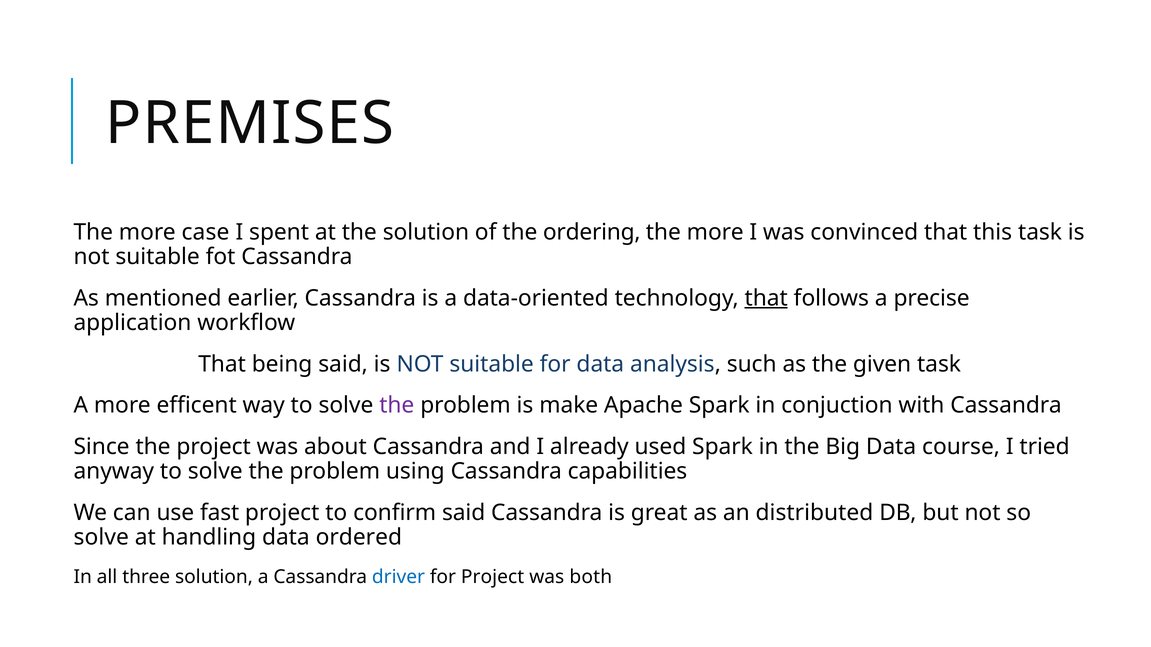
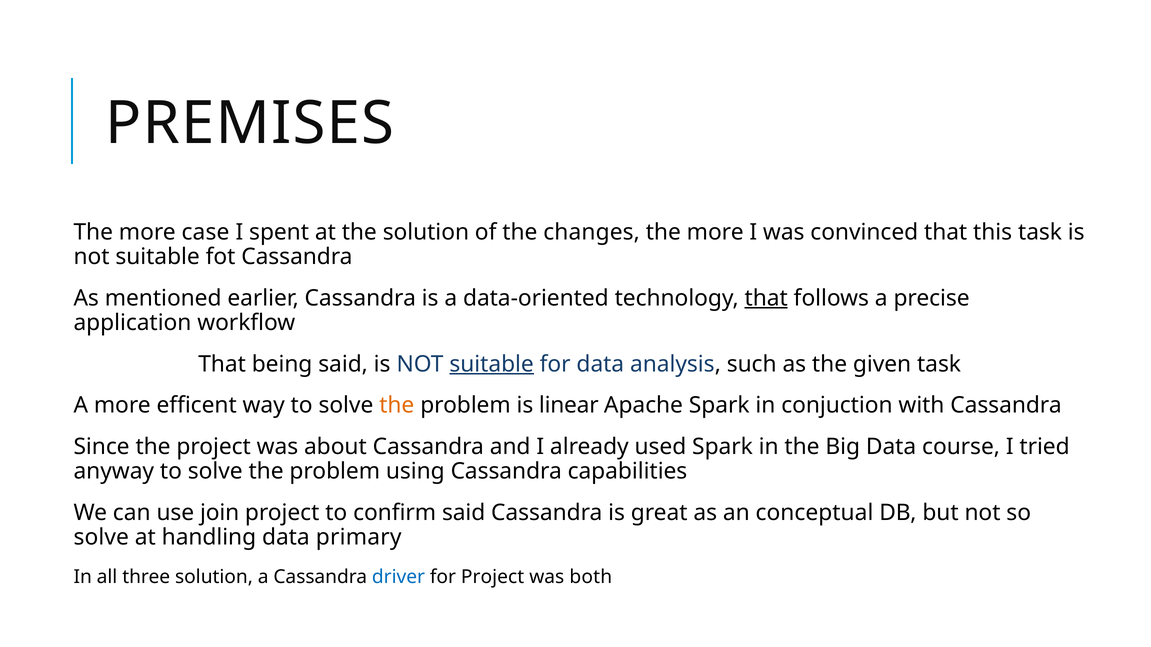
ordering: ordering -> changes (592, 232)
suitable underline: none -> present (492, 364)
the colour: purple -> orange (397, 406)
make: make -> linear (569, 406)
fast: fast -> join (220, 513)
distributed: distributed -> conceptual (814, 513)
ordered: ordered -> primary (359, 538)
